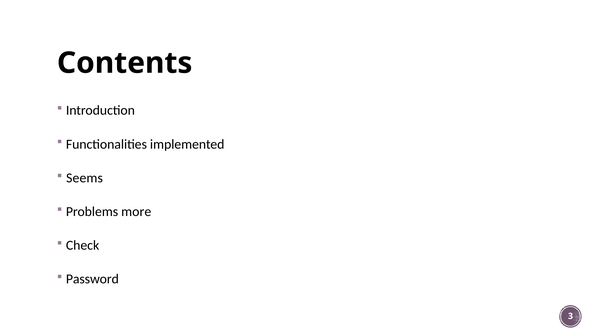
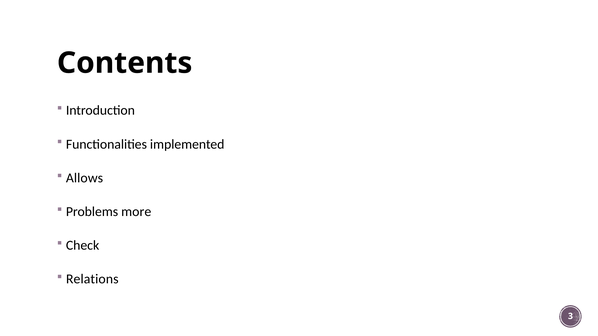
Seems: Seems -> Allows (85, 178)
Password: Password -> Relations (92, 279)
